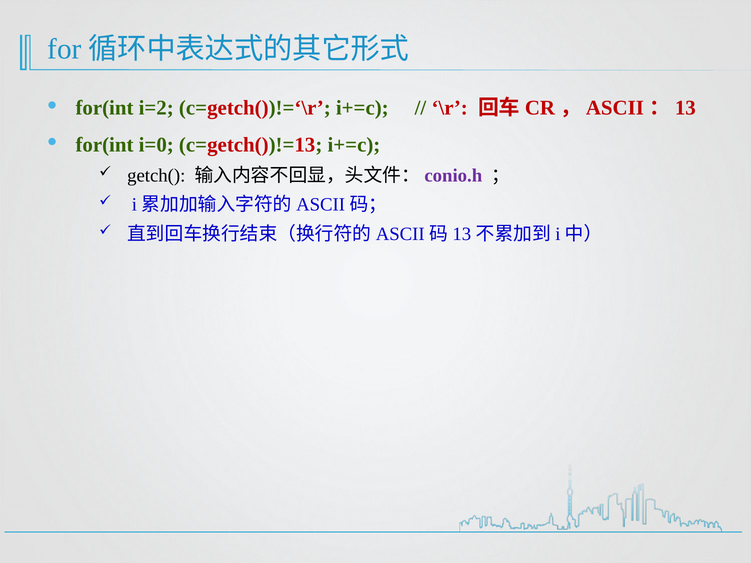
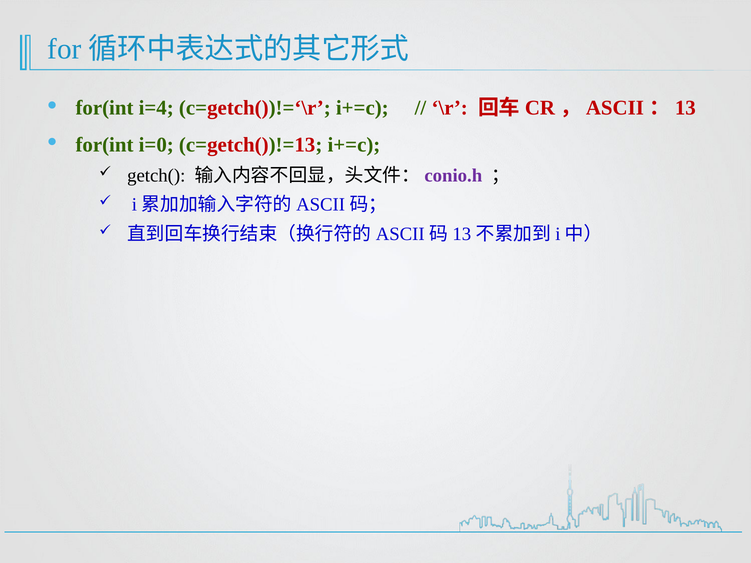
i=2: i=2 -> i=4 (156, 108)
